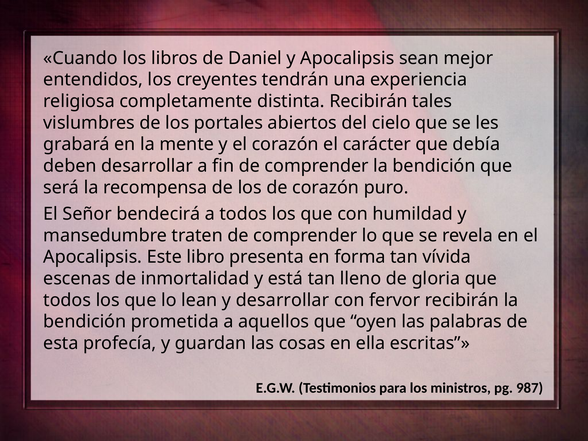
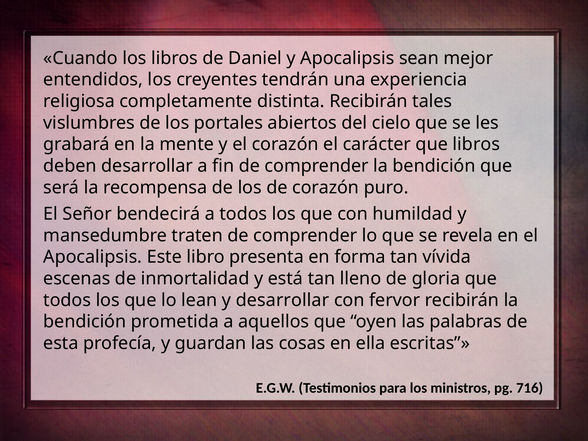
que debía: debía -> libros (476, 144)
987: 987 -> 716 (530, 388)
